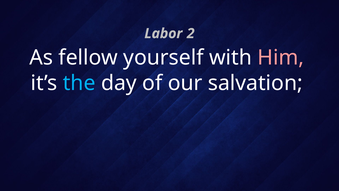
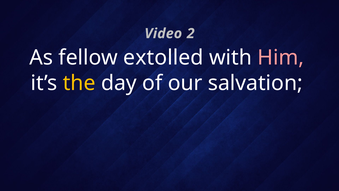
Labor: Labor -> Video (163, 33)
yourself: yourself -> extolled (163, 58)
the colour: light blue -> yellow (79, 83)
